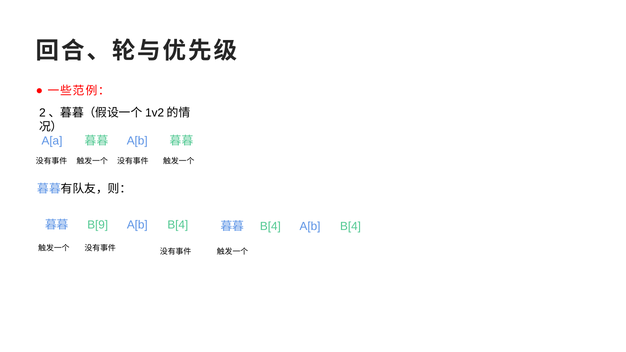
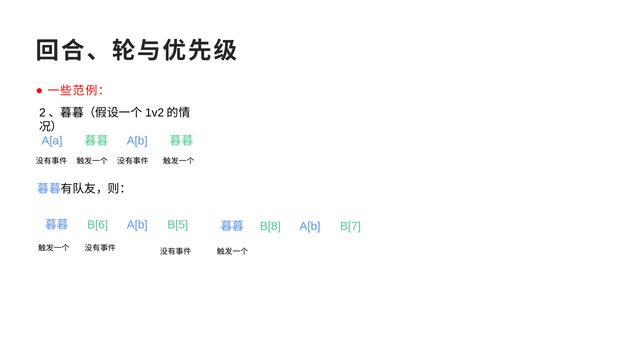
B[9: B[9 -> B[6 (98, 225)
B[4: B[4 -> B[5 (178, 225)
B[4: B[4 -> B[8 (270, 227)
B[4: B[4 -> B[7 (350, 227)
